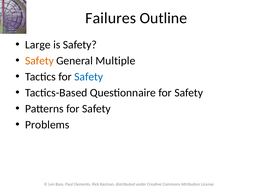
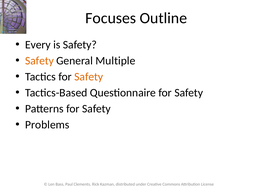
Failures: Failures -> Focuses (111, 18)
Large: Large -> Every (38, 45)
Safety colour: blue -> orange (89, 77)
